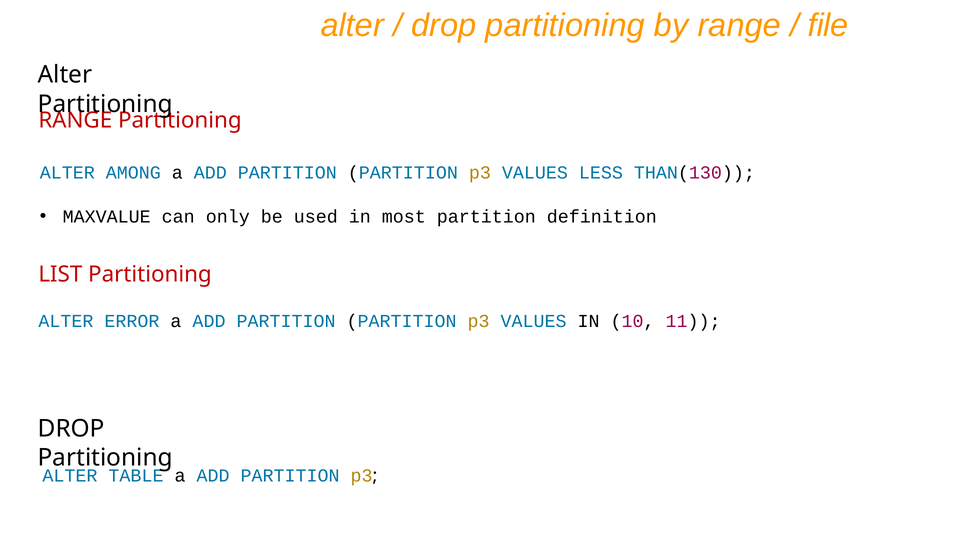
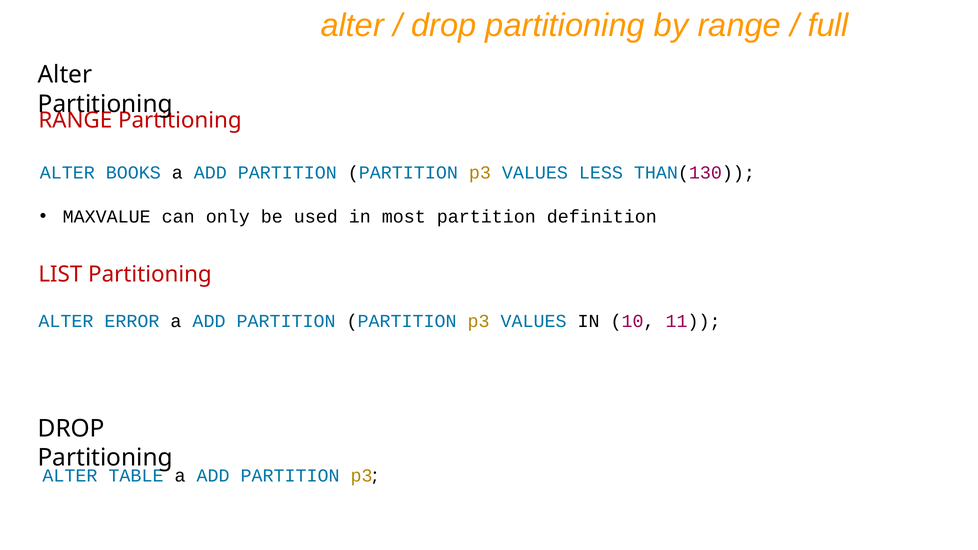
file: file -> full (828, 25)
AMONG: AMONG -> BOOKS (133, 173)
